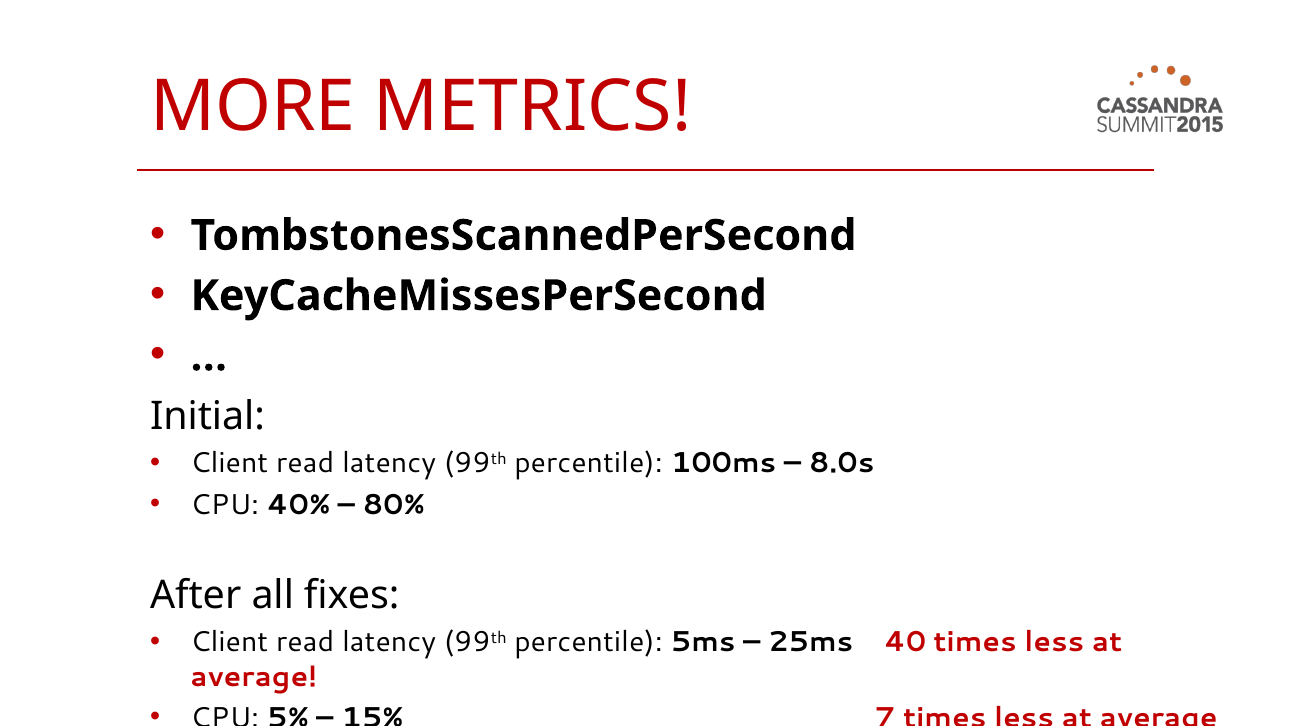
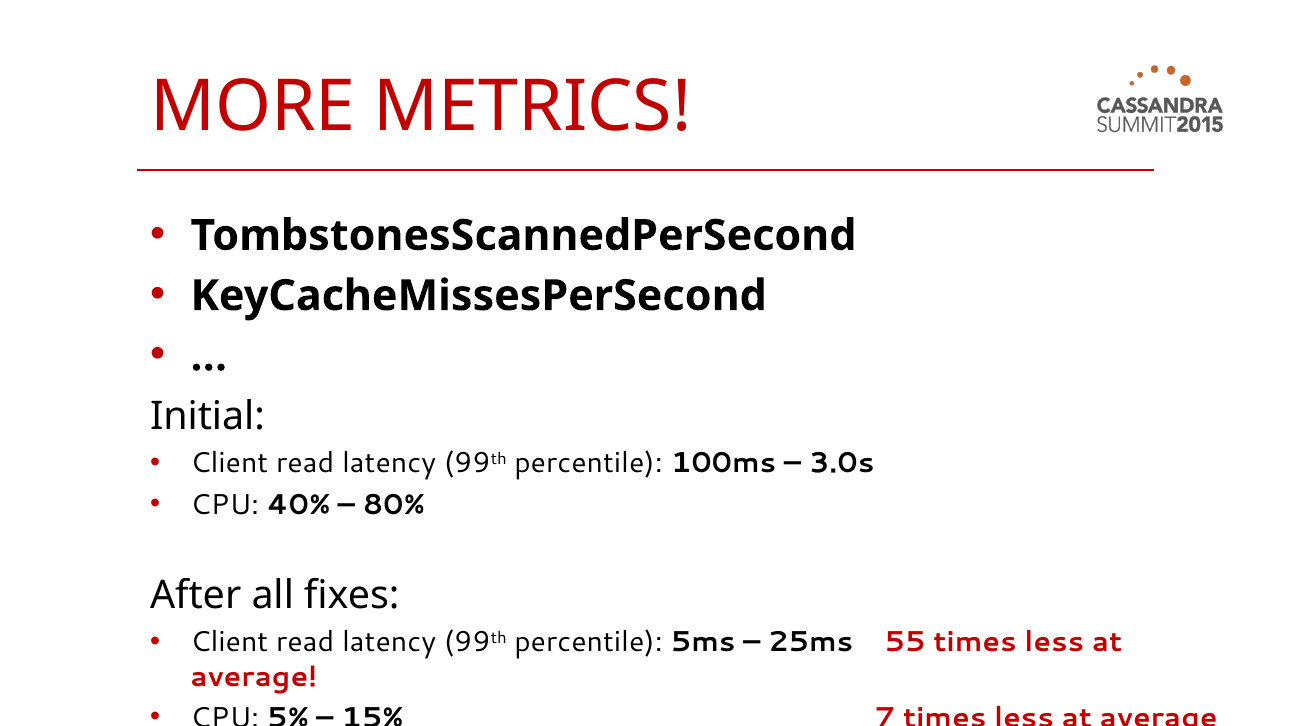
8.0s: 8.0s -> 3.0s (842, 463)
40: 40 -> 55 (905, 642)
